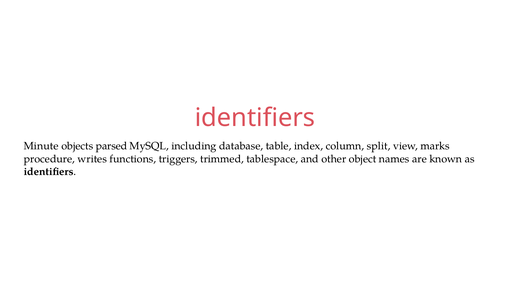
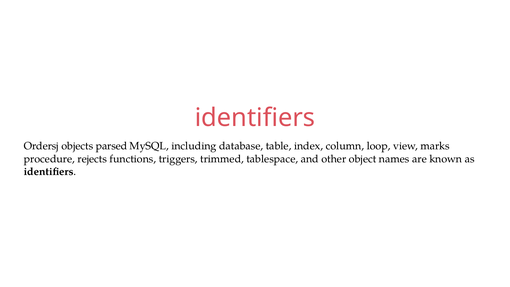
Minute: Minute -> Ordersj (41, 146)
split: split -> loop (379, 146)
writes: writes -> rejects (92, 159)
